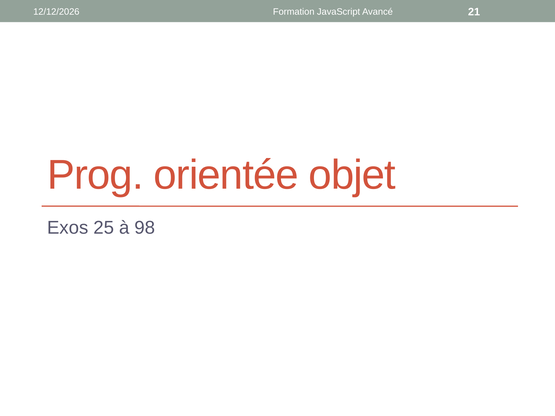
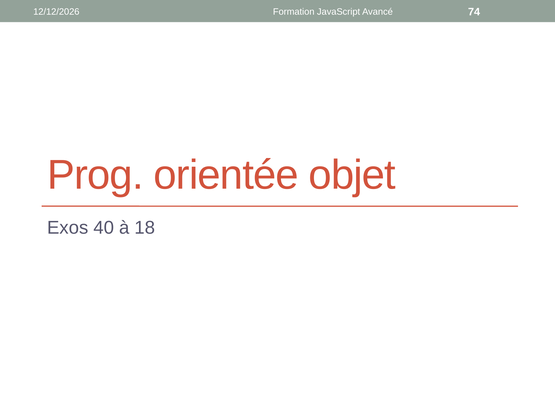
21: 21 -> 74 (474, 12)
25: 25 -> 40 (104, 228)
98: 98 -> 18 (145, 228)
